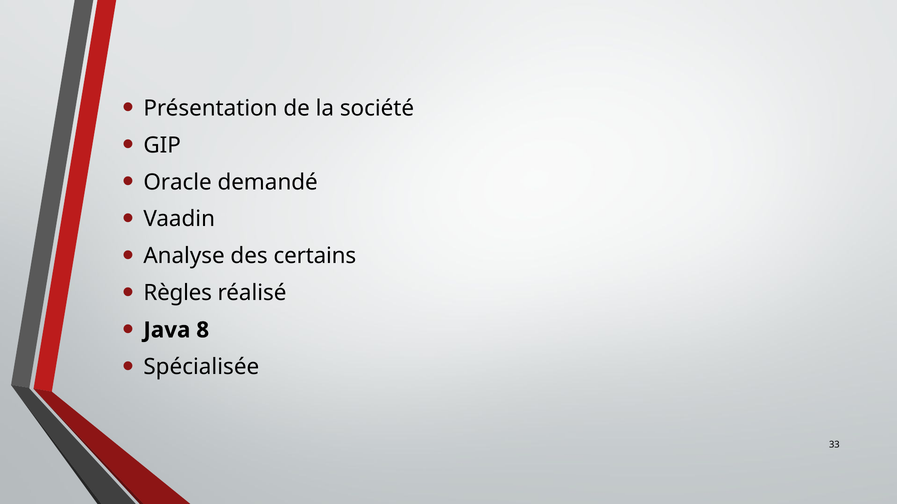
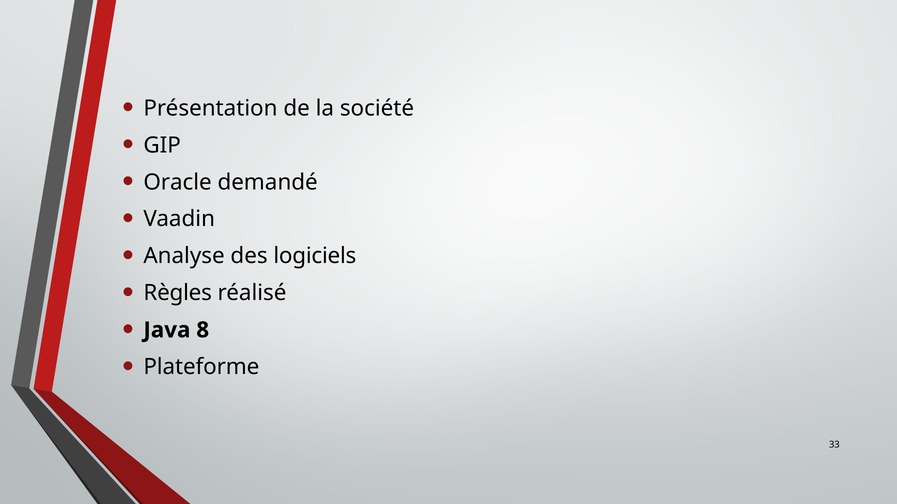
certains: certains -> logiciels (315, 256)
Spécialisée: Spécialisée -> Plateforme (201, 367)
